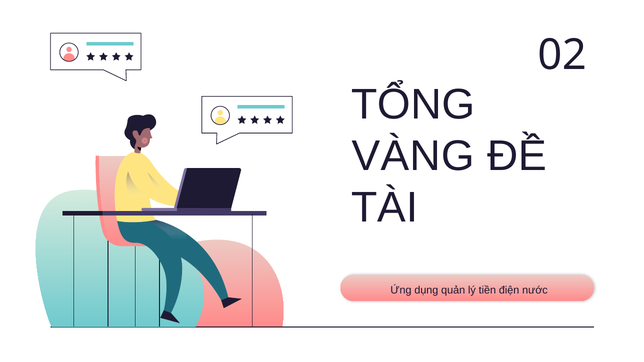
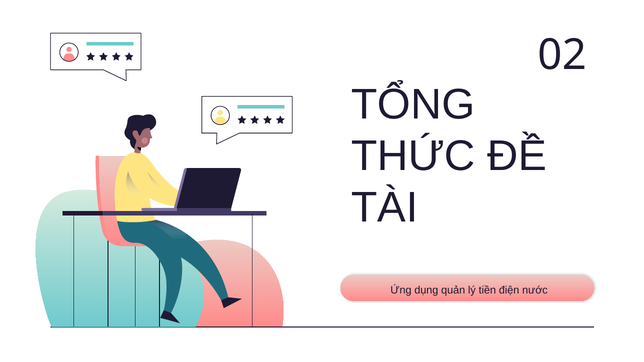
VÀNG: VÀNG -> THỨC (413, 156)
